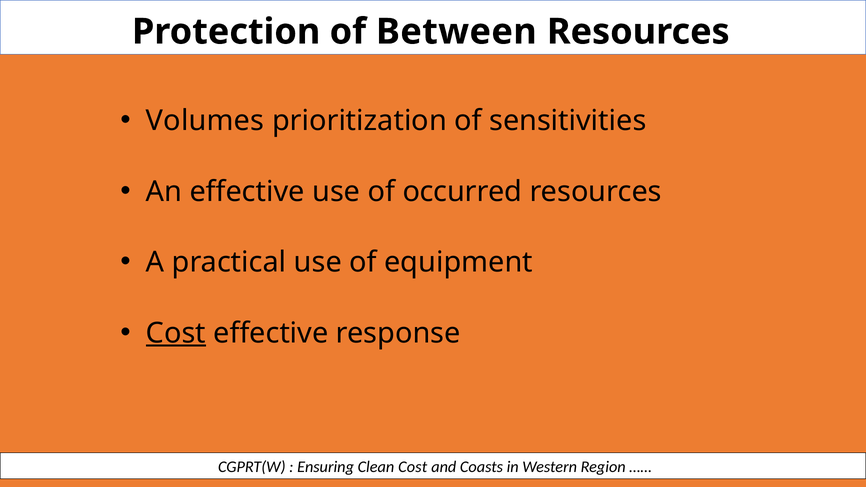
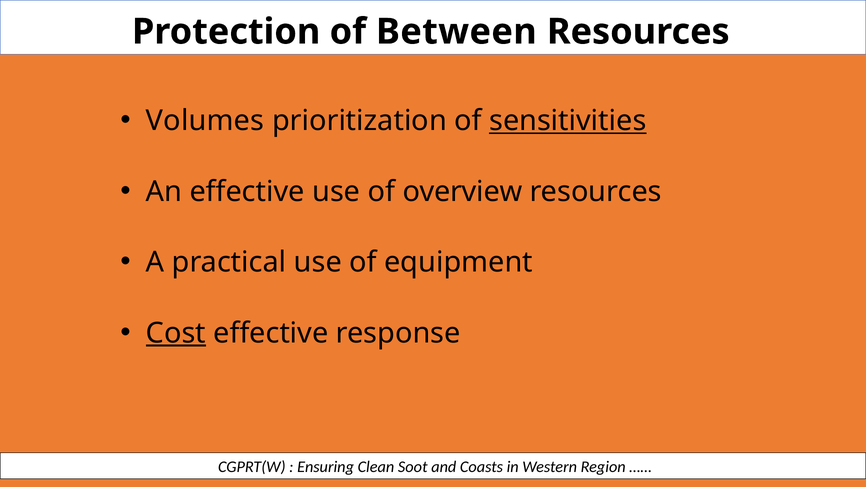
sensitivities underline: none -> present (568, 121)
occurred: occurred -> overview (462, 192)
Clean Cost: Cost -> Soot (413, 467)
